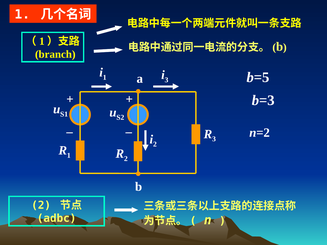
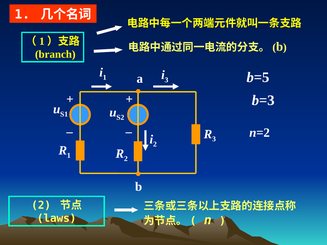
adbc: adbc -> laws (57, 219)
